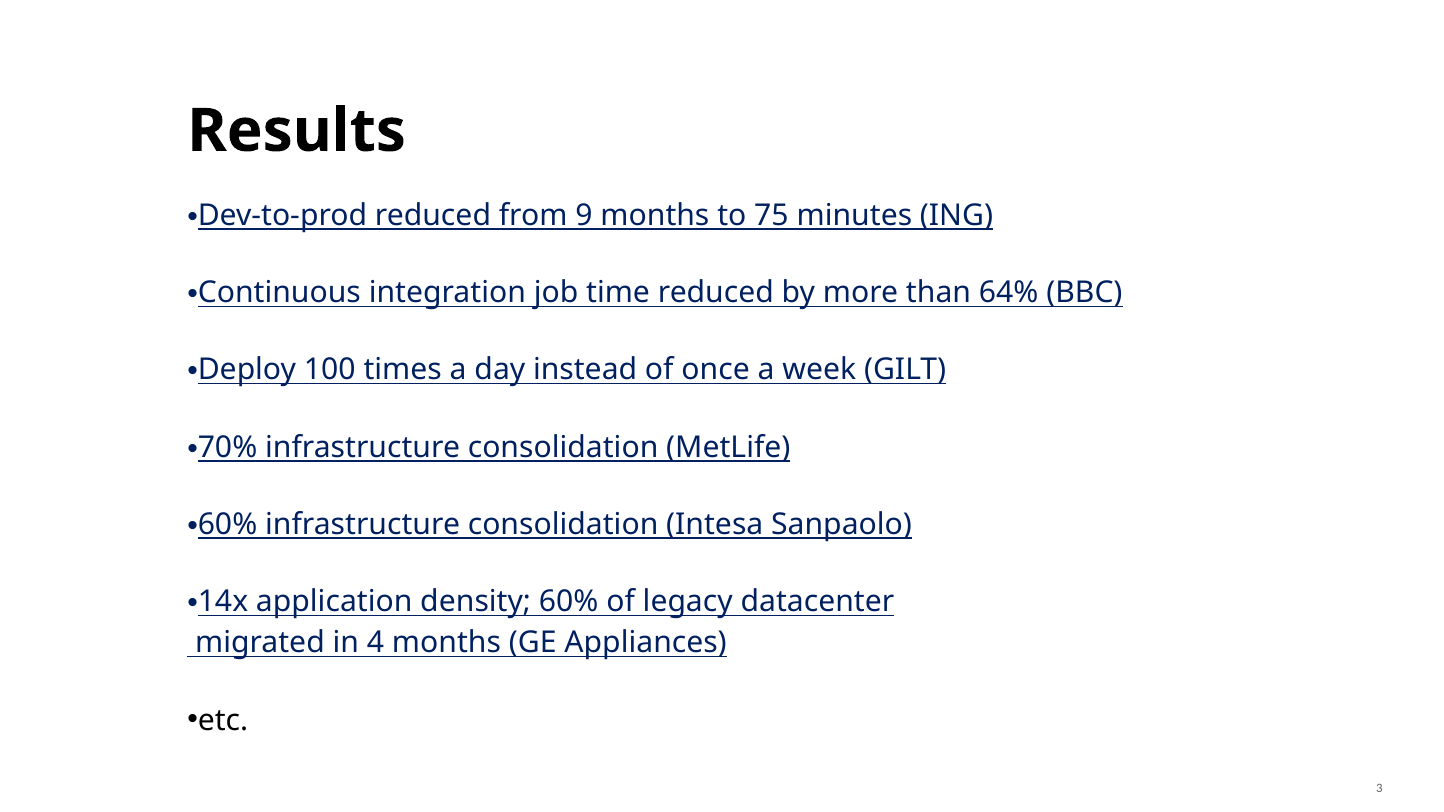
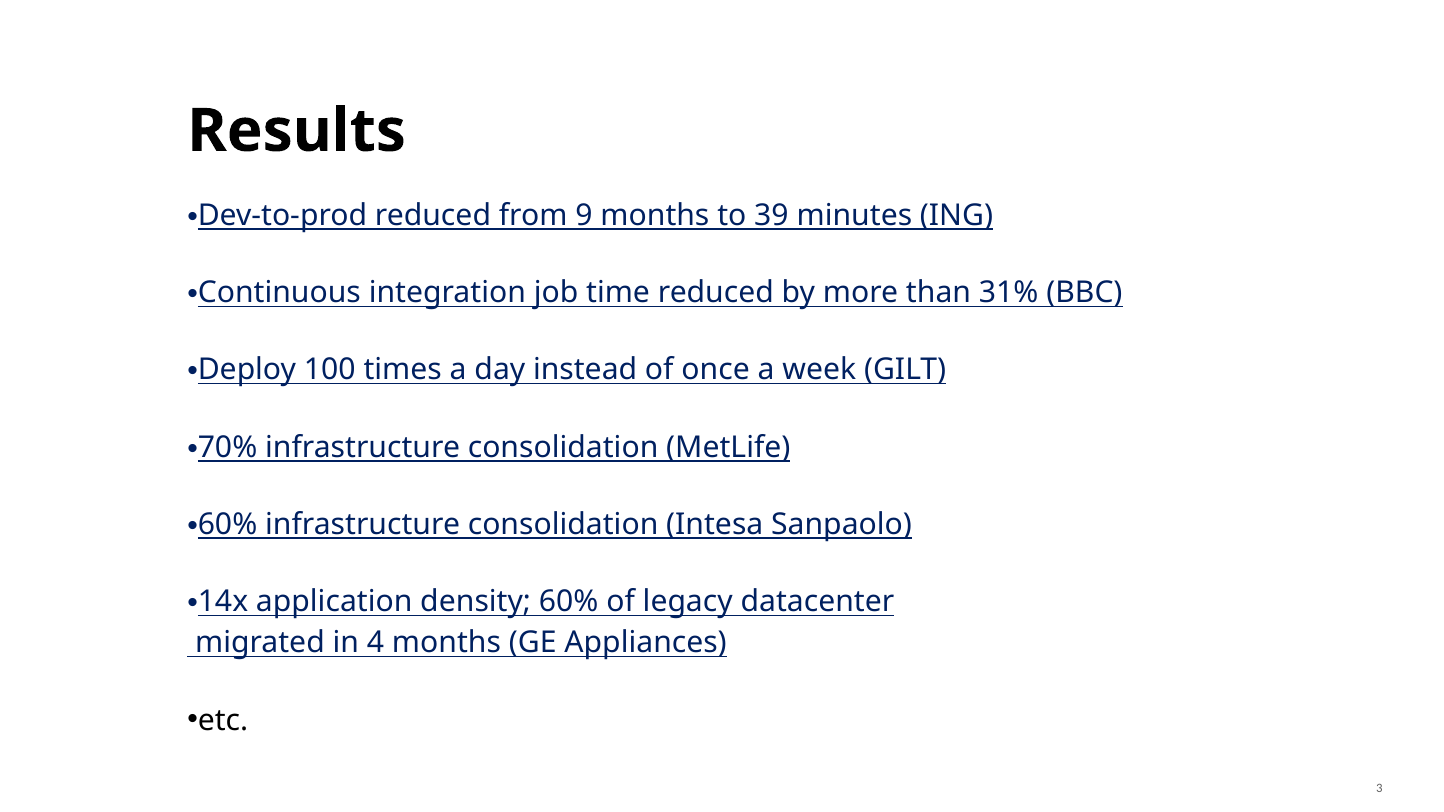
75: 75 -> 39 (771, 216)
64%: 64% -> 31% (1009, 293)
